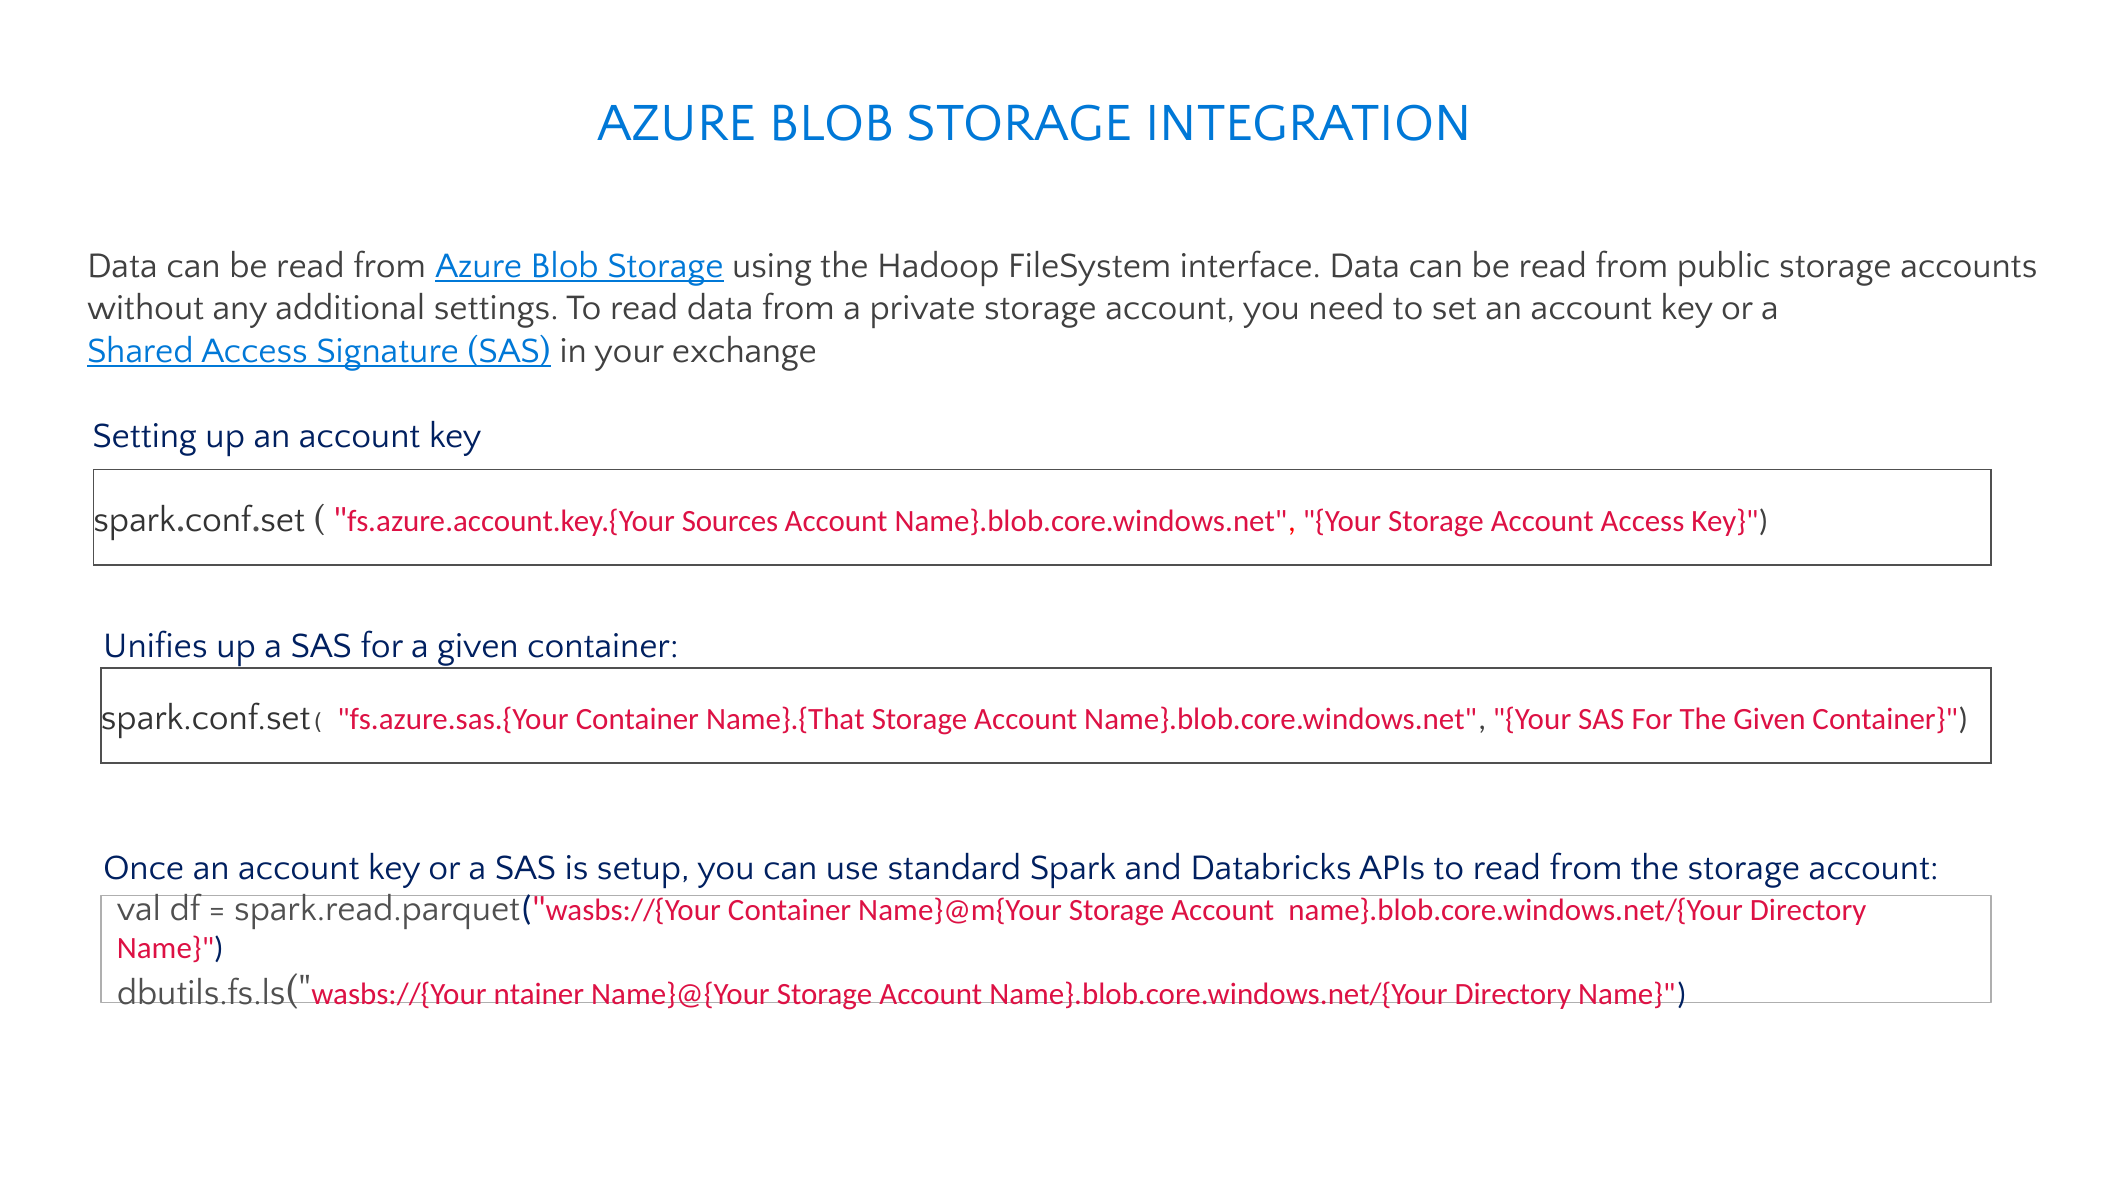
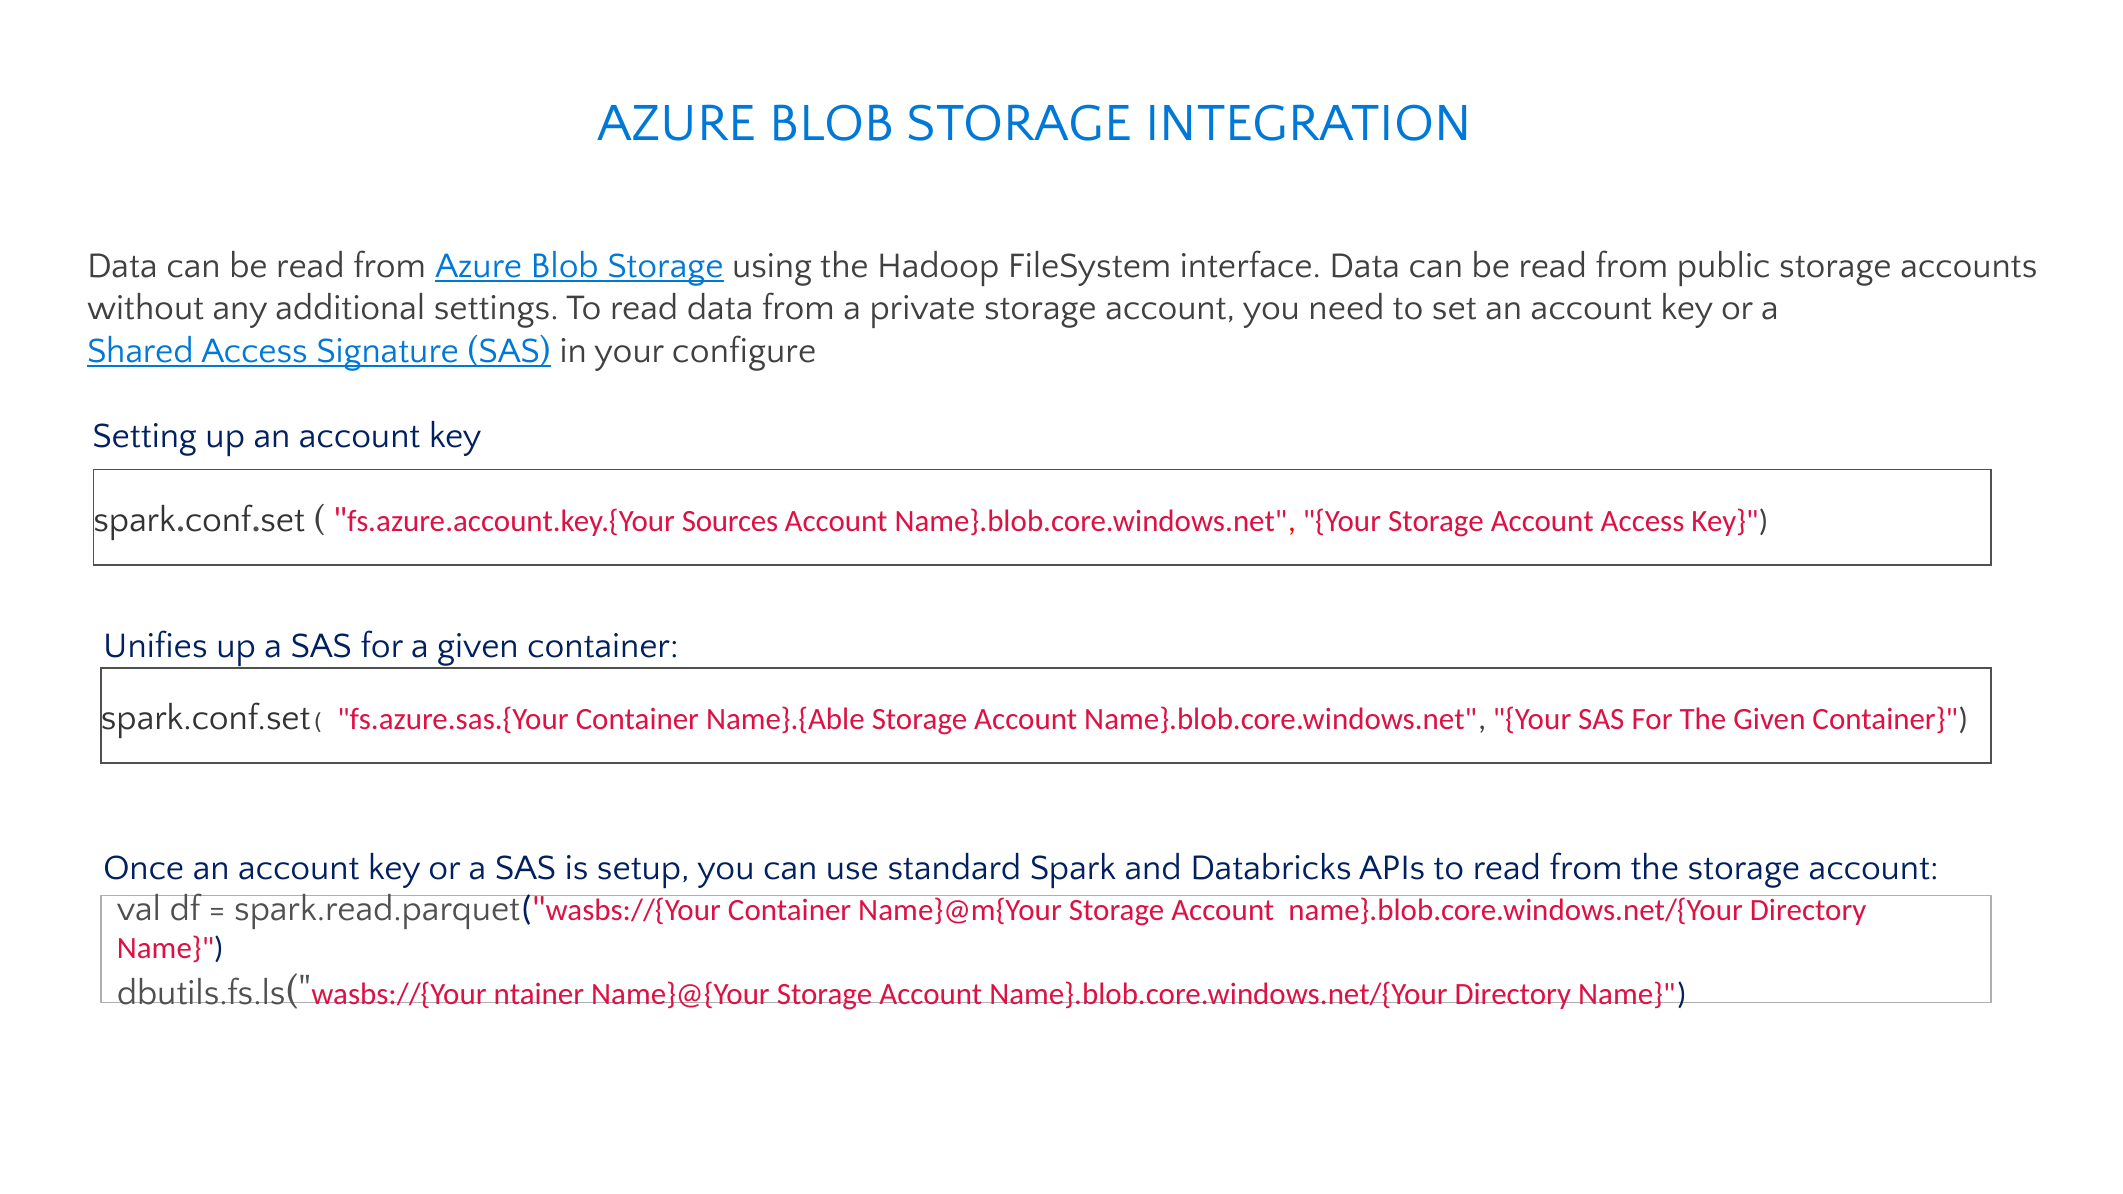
exchange: exchange -> configure (744, 351)
Name}.{That: Name}.{That -> Name}.{Able (785, 720)
